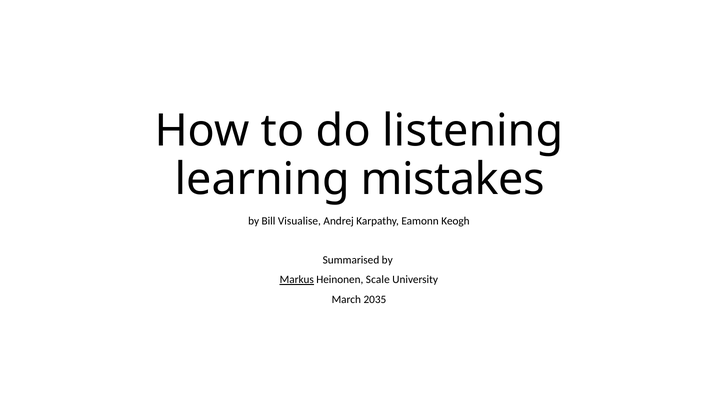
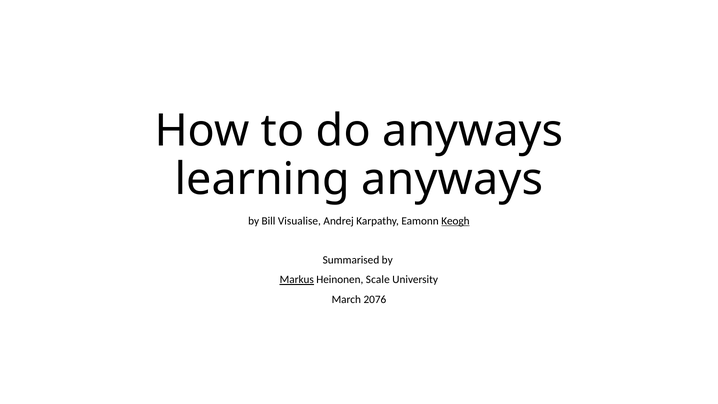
do listening: listening -> anyways (473, 131)
learning mistakes: mistakes -> anyways (452, 179)
Keogh underline: none -> present (455, 221)
2035: 2035 -> 2076 (375, 299)
